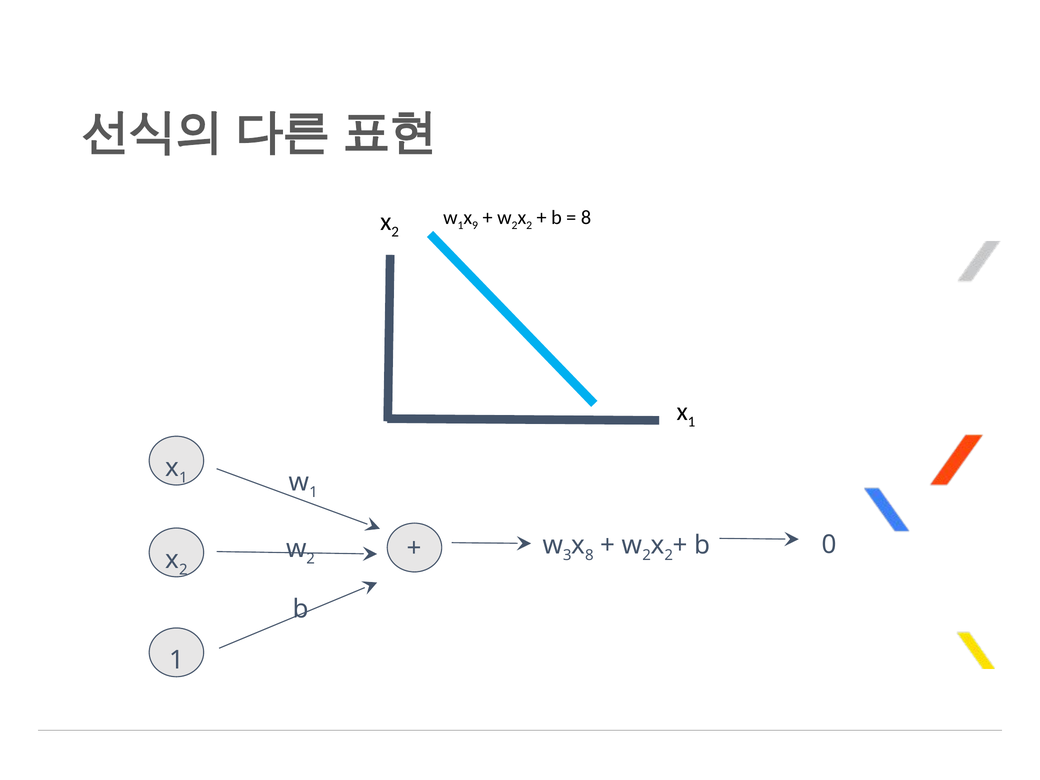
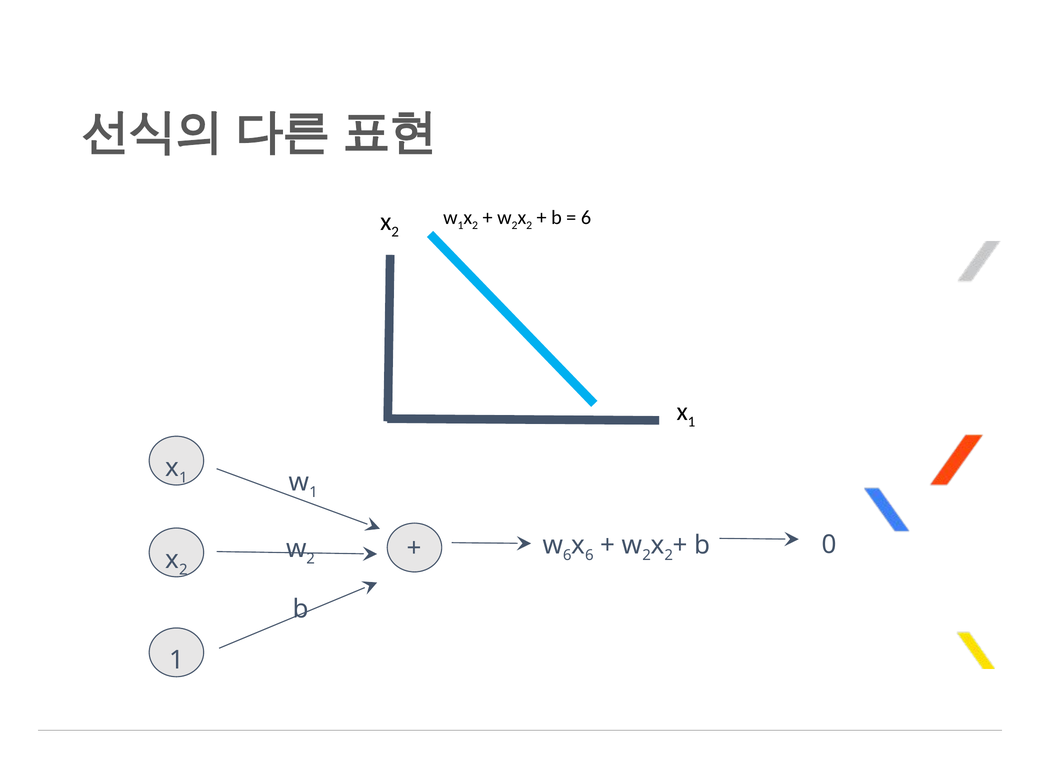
9: 9 -> 2 (475, 225)
8: 8 -> 6 (586, 218)
3: 3 -> 6 (567, 555)
8: 8 -> 6 (589, 555)
